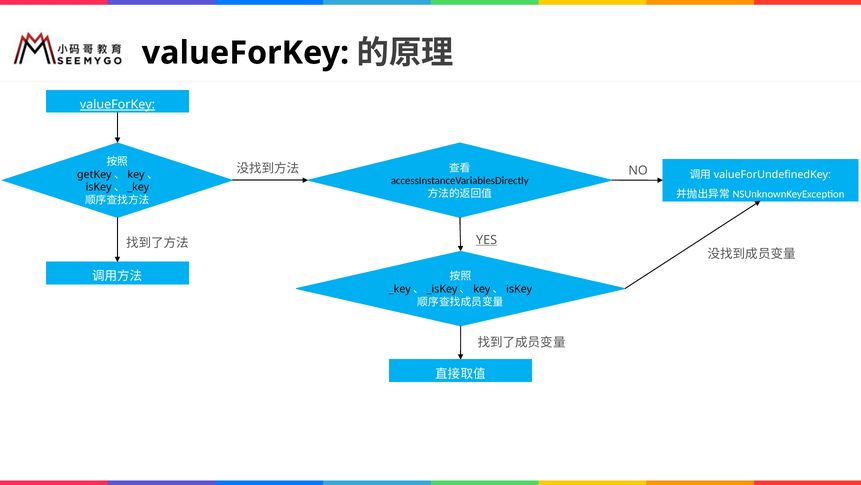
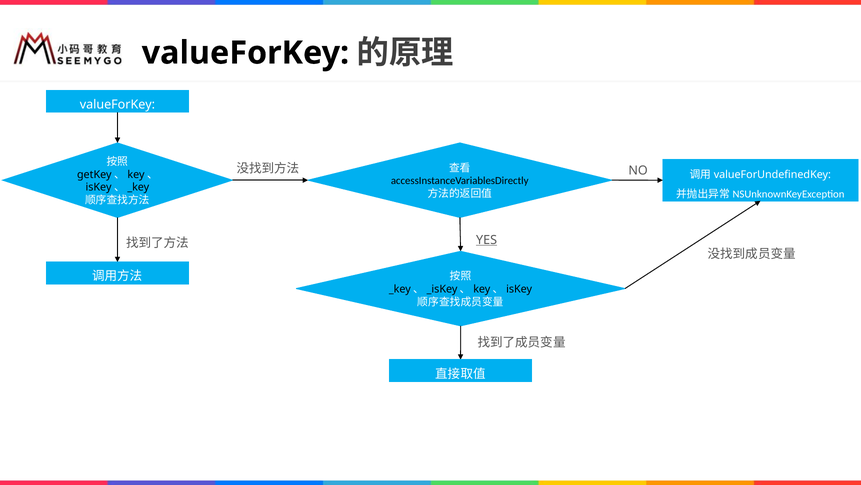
valueForKey underline: present -> none (117, 104)
